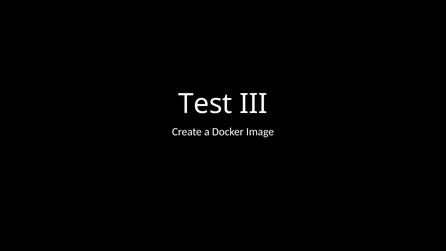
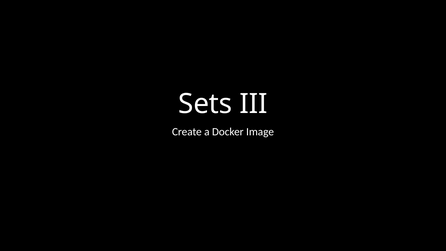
Test: Test -> Sets (205, 104)
